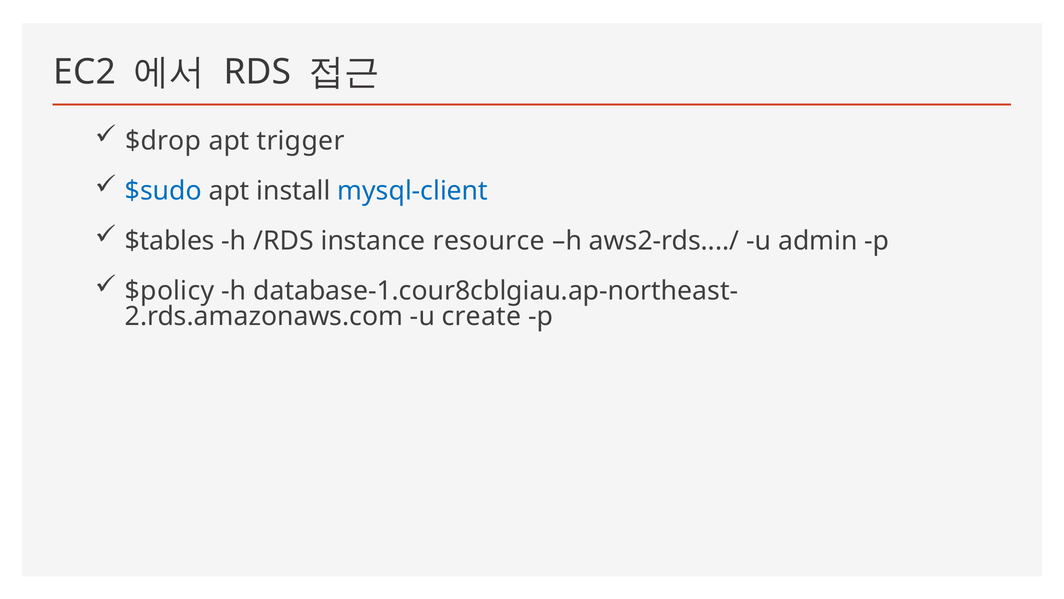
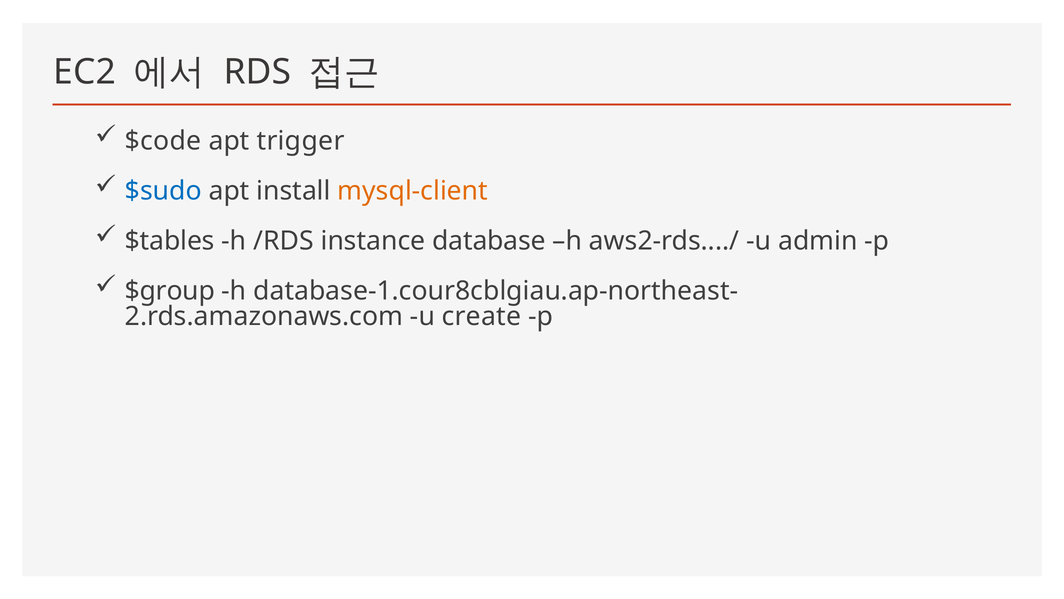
$drop: $drop -> $code (163, 141)
mysql-client colour: blue -> orange (413, 191)
resource: resource -> database (489, 241)
$policy: $policy -> $group (170, 291)
